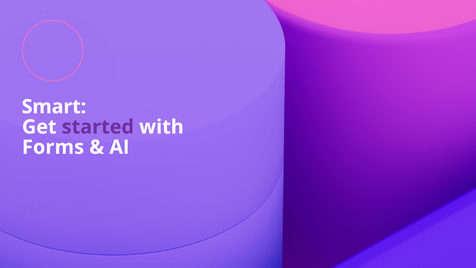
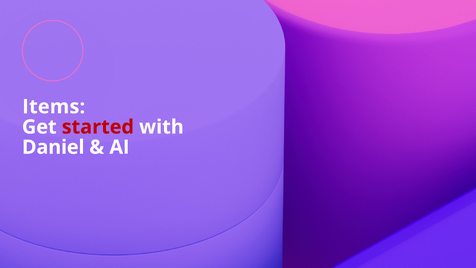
Smart: Smart -> Items (54, 107)
started colour: purple -> red (98, 127)
Forms: Forms -> Daniel (53, 147)
